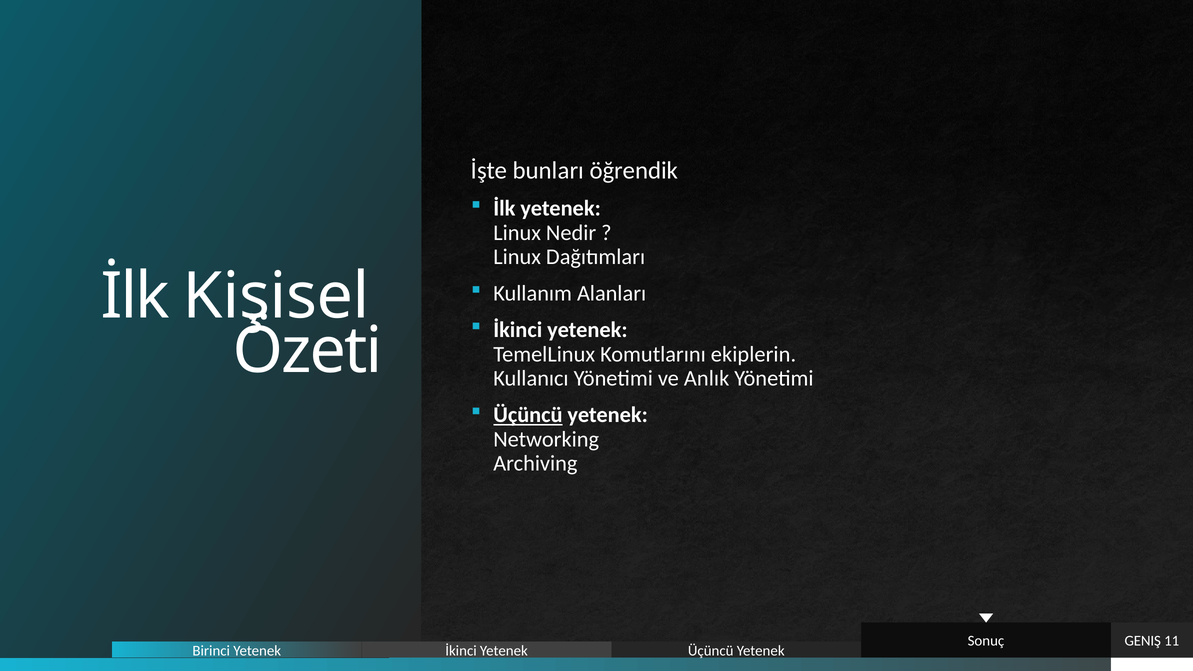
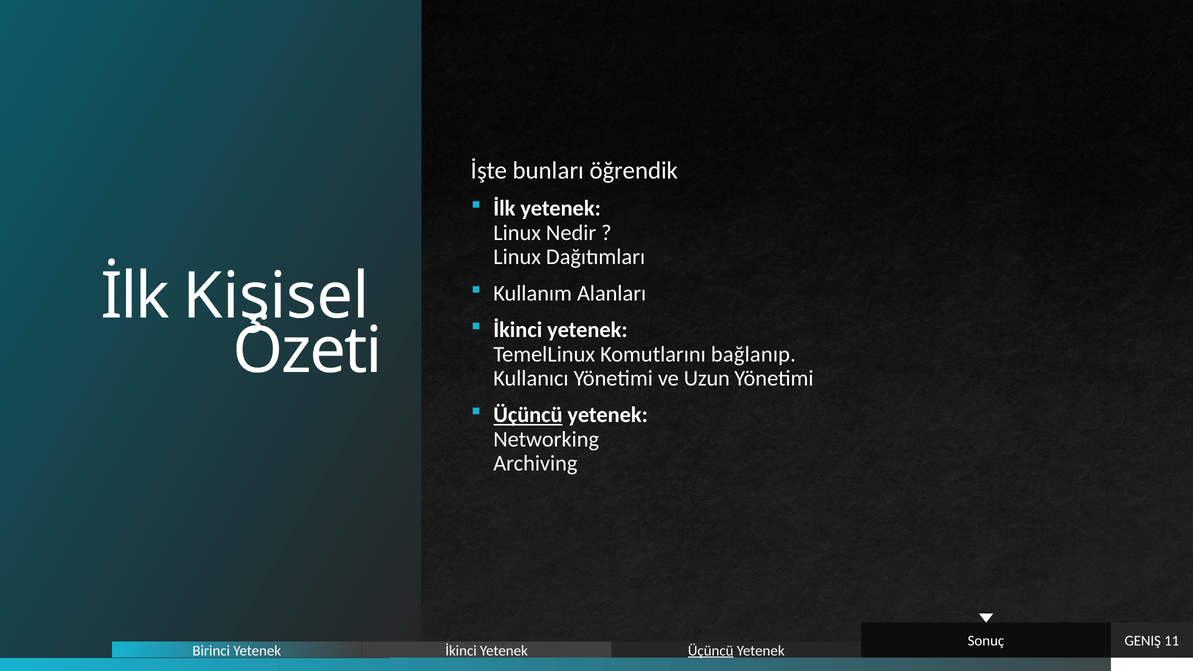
ekiplerin: ekiplerin -> bağlanıp (753, 354)
Anlık: Anlık -> Uzun (707, 378)
Üçüncü underline: none -> present (711, 651)
